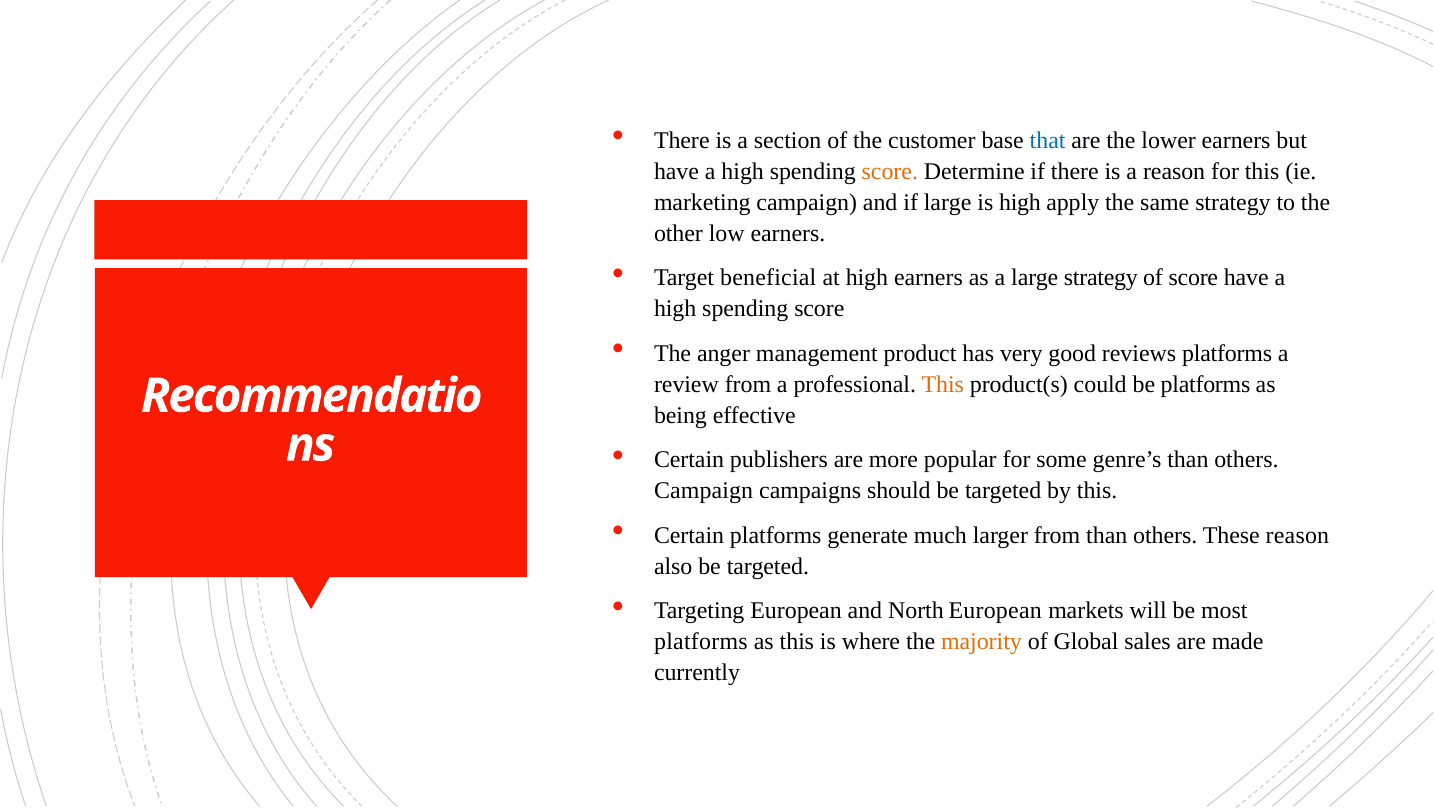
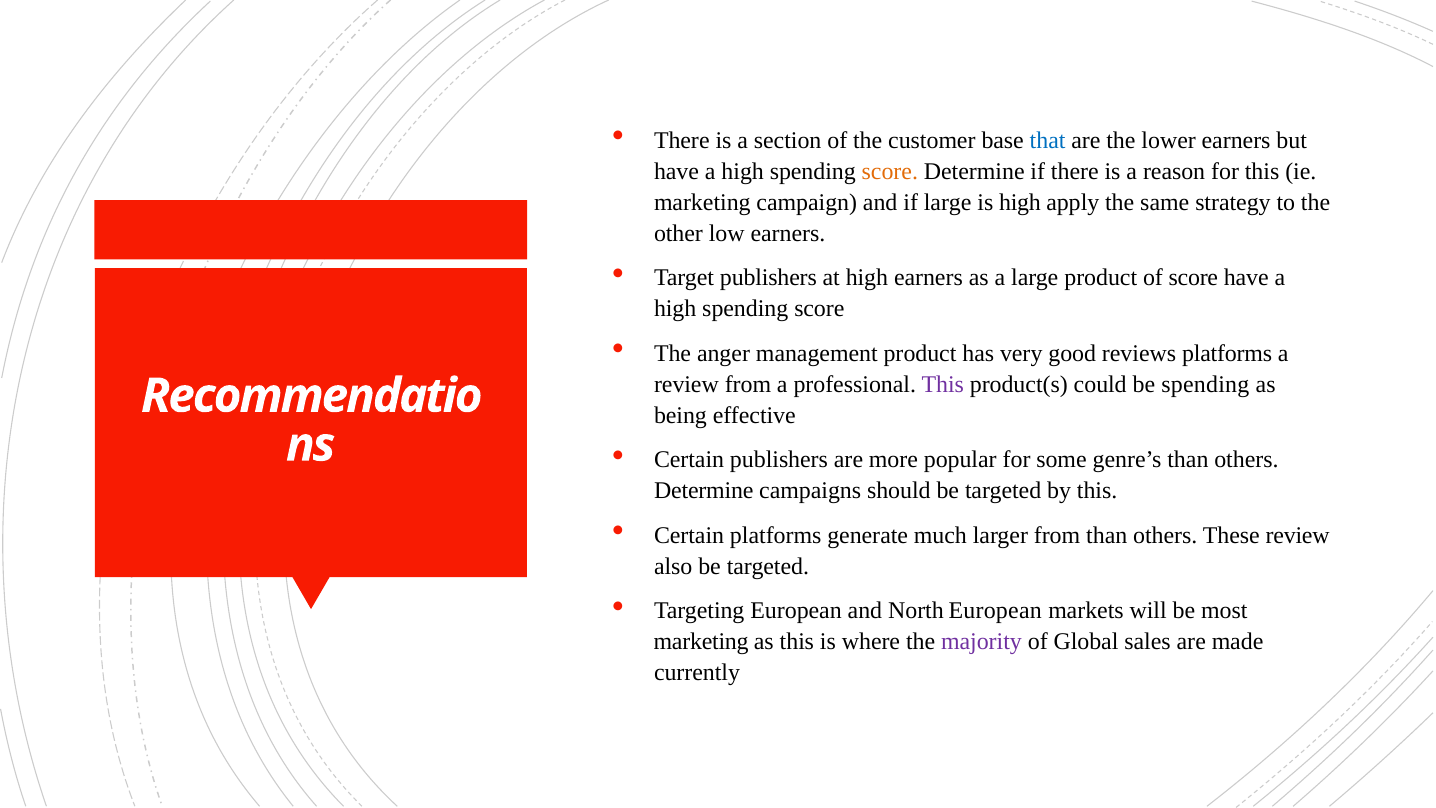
Target beneficial: beneficial -> publishers (768, 278)
large strategy: strategy -> product (1101, 278)
This colour: orange -> purple (943, 384)
be platforms: platforms -> spending (1205, 384)
Campaign: Campaign -> Determine (704, 491)
These reason: reason -> review (1298, 535)
platforms: platforms -> marketing (701, 642)
majority colour: orange -> purple (981, 642)
